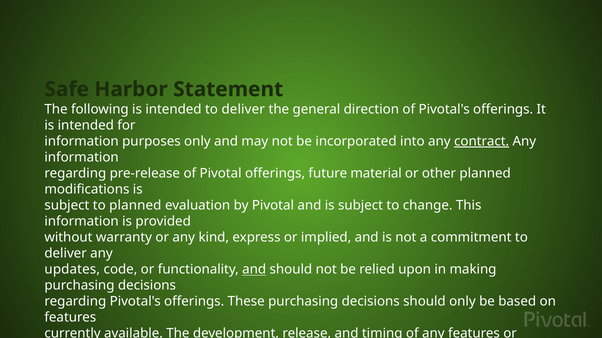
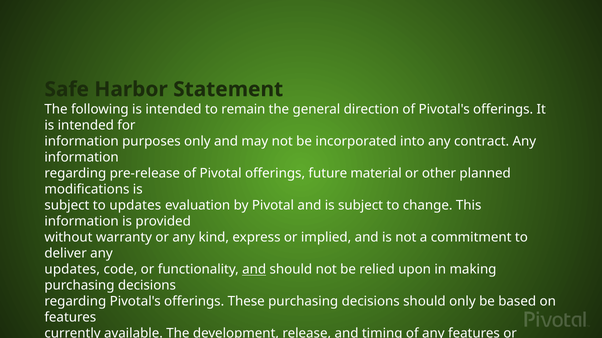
intended to deliver: deliver -> remain (243, 110)
contract underline: present -> none (482, 142)
to planned: planned -> updates (135, 206)
